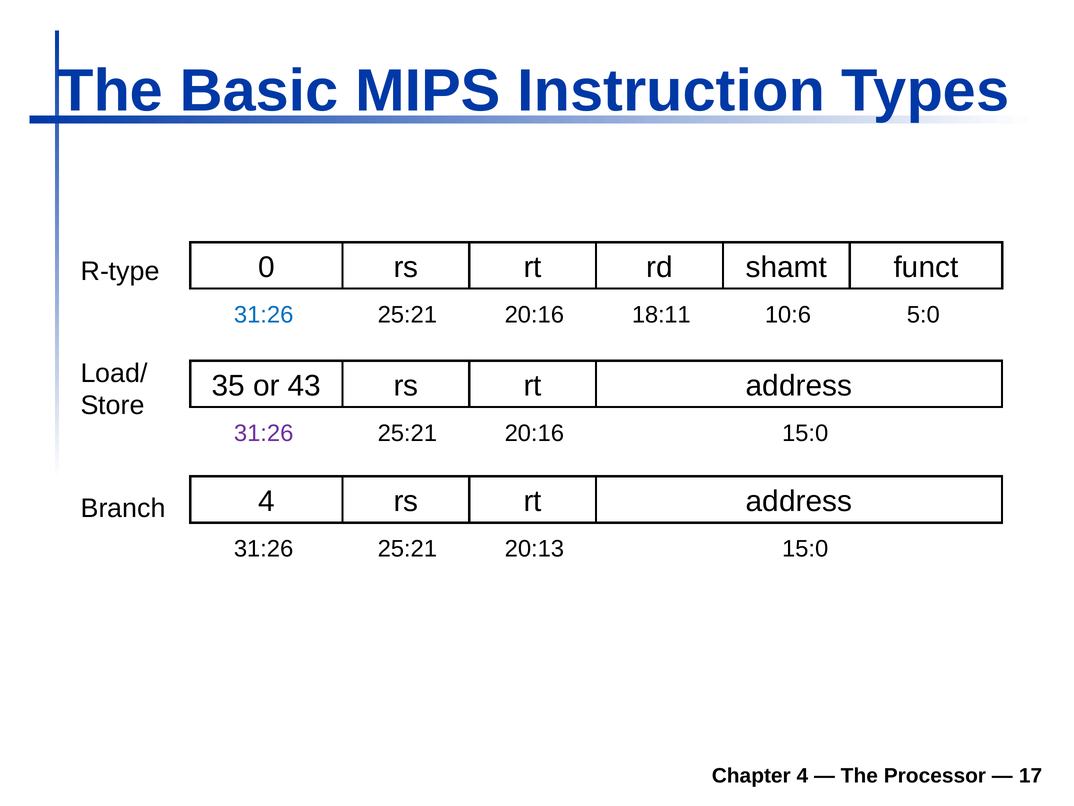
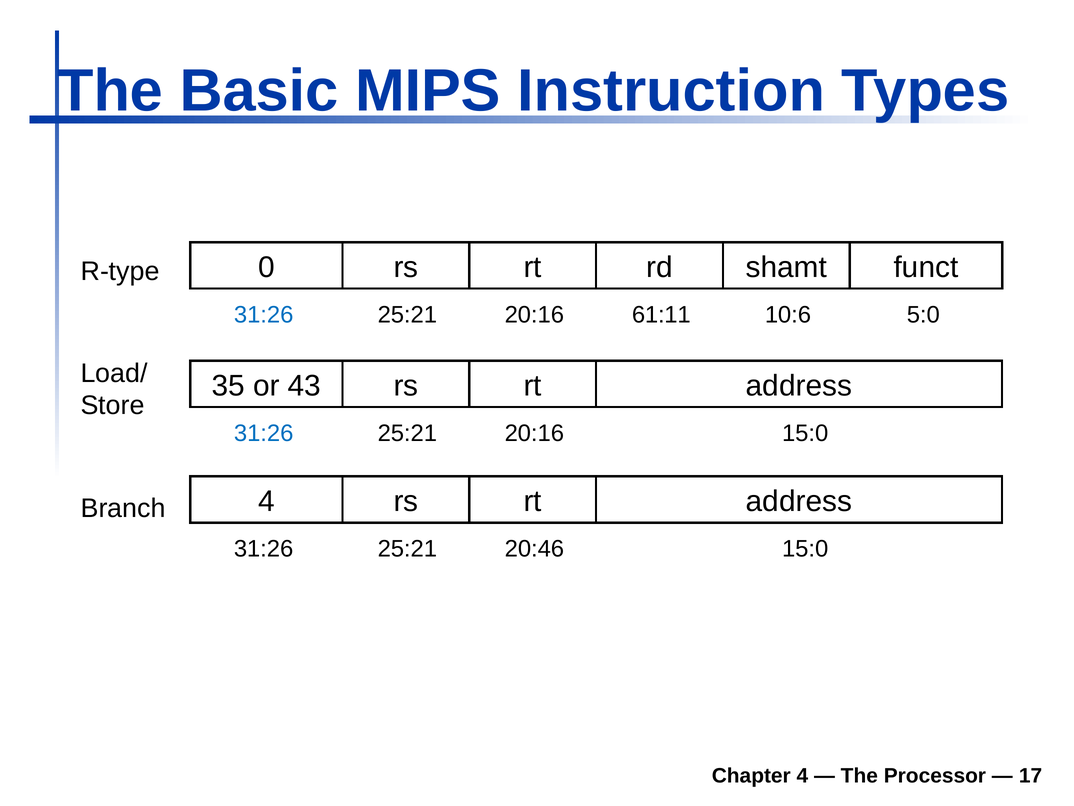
18:11: 18:11 -> 61:11 (661, 315)
31:26 colour: purple -> blue (264, 433)
20:13: 20:13 -> 20:46 (534, 549)
